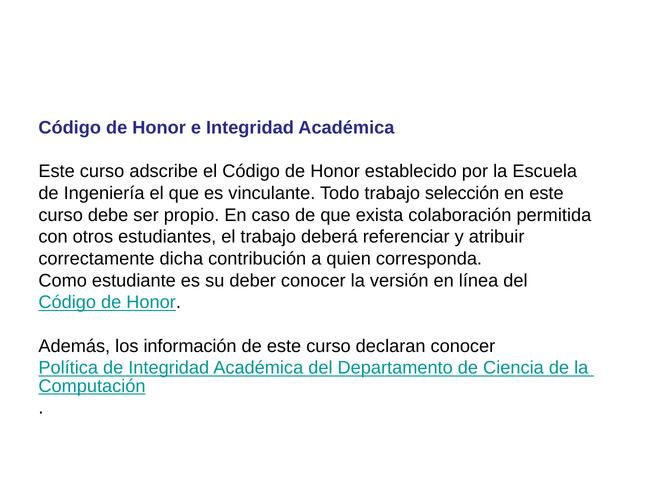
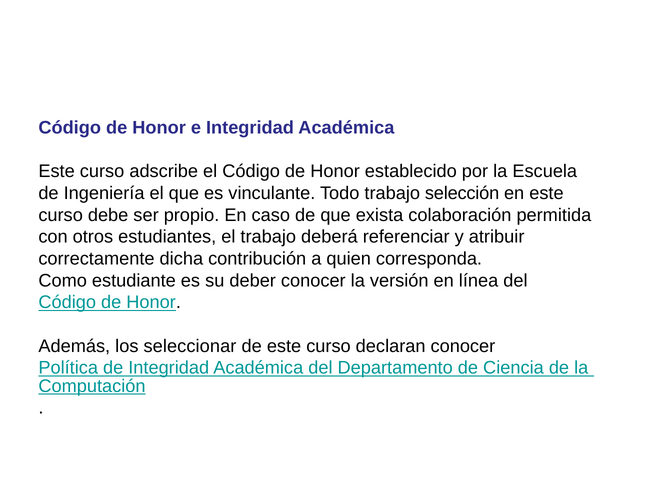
información: información -> seleccionar (190, 346)
